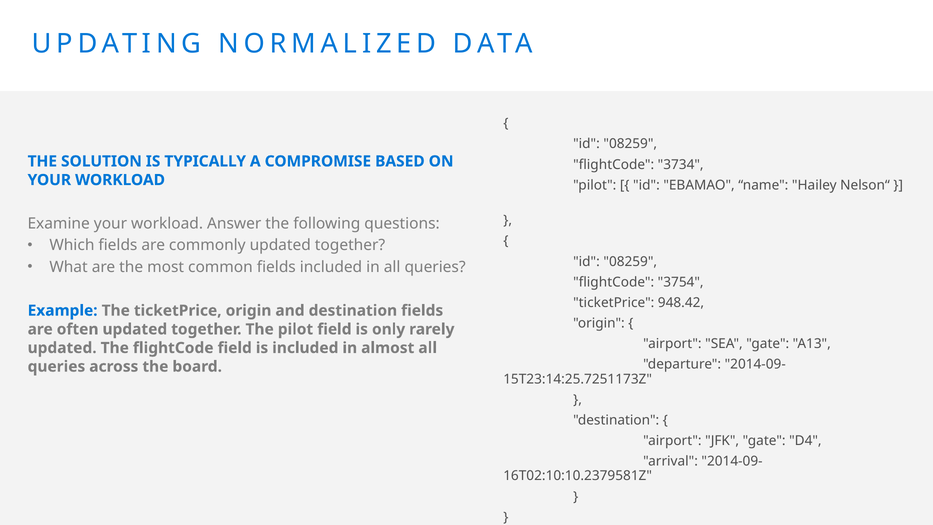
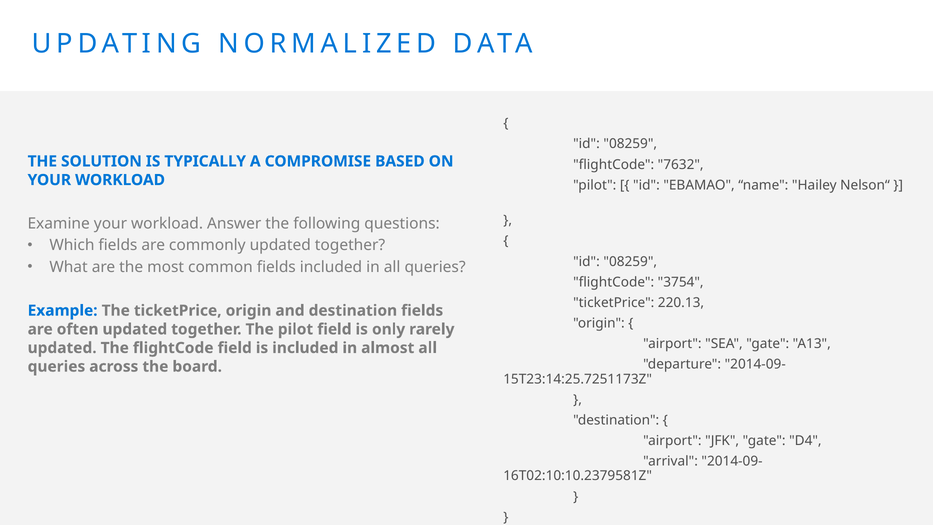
3734: 3734 -> 7632 (681, 164)
948.42: 948.42 -> 220.13 (681, 303)
